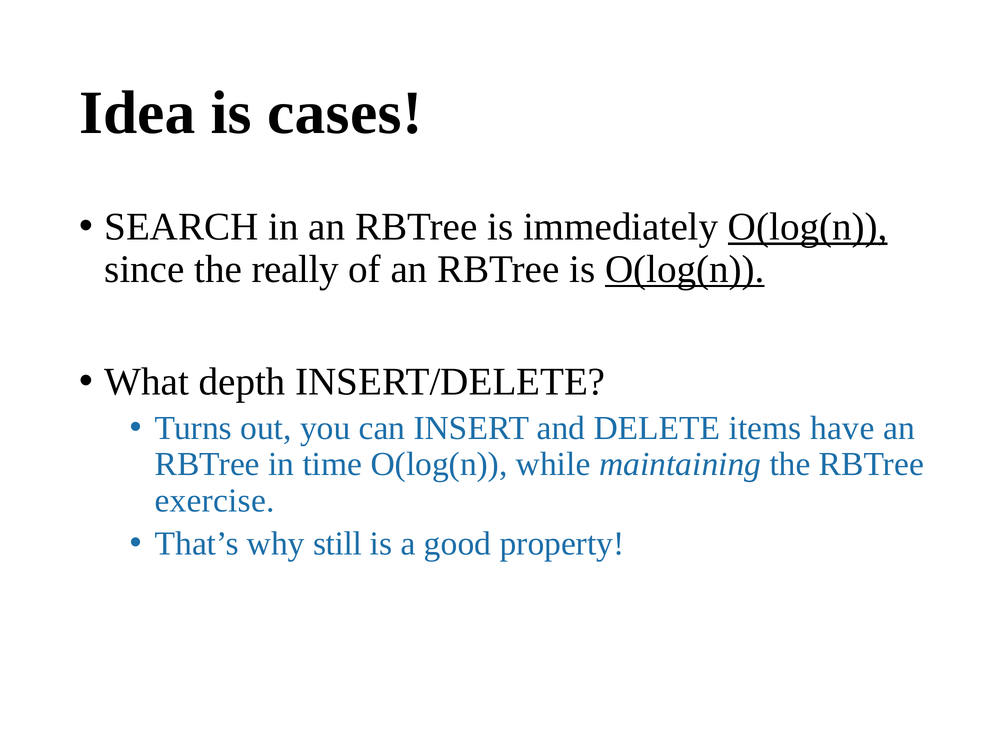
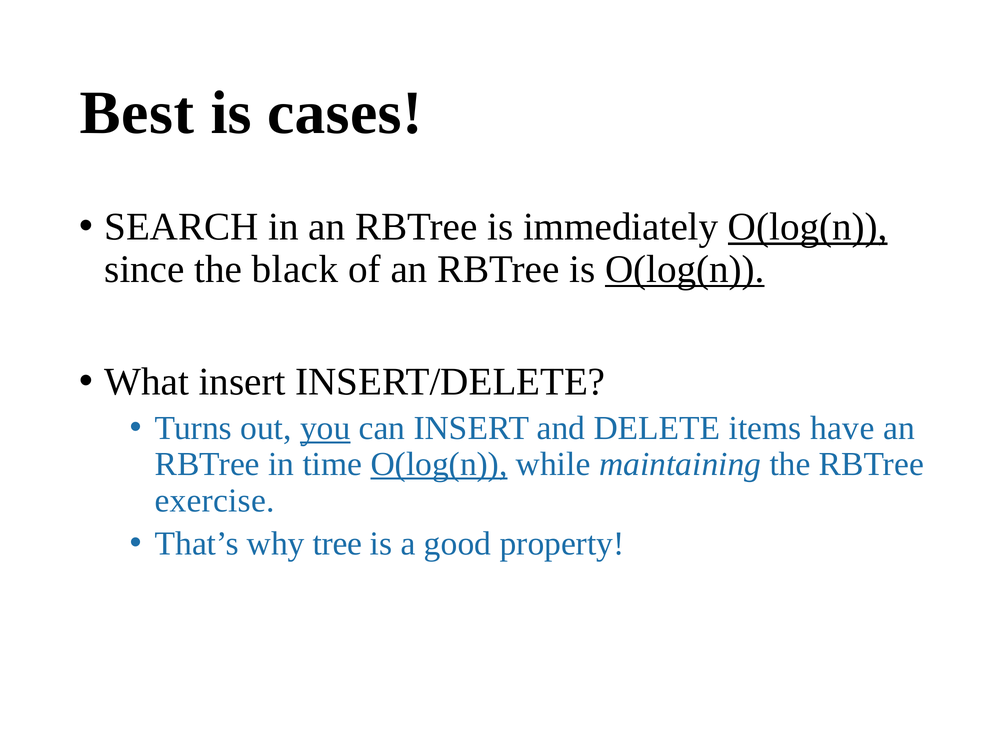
Idea: Idea -> Best (137, 113)
really: really -> black (295, 269)
What depth: depth -> insert (242, 382)
you underline: none -> present (325, 428)
O(log(n underline: none -> present (439, 464)
still: still -> tree (338, 544)
